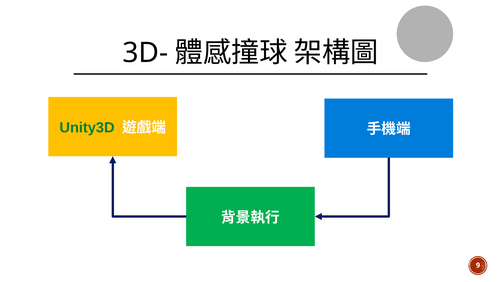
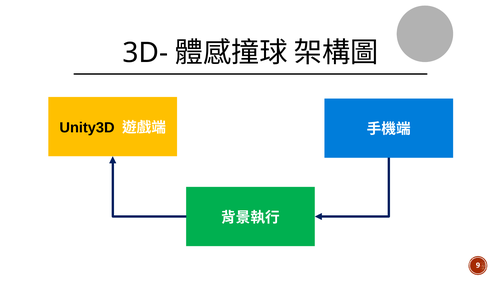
Unity3D colour: green -> black (87, 128)
